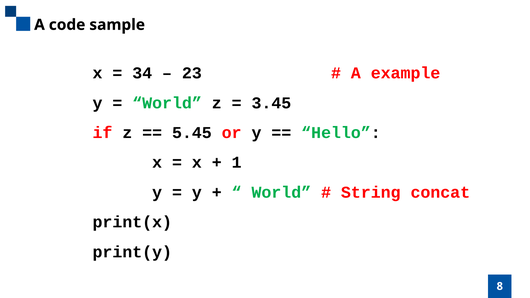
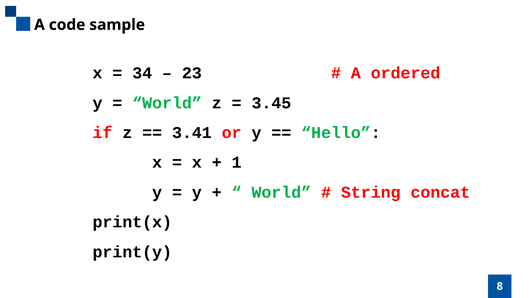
example: example -> ordered (406, 73)
5.45: 5.45 -> 3.41 (192, 133)
